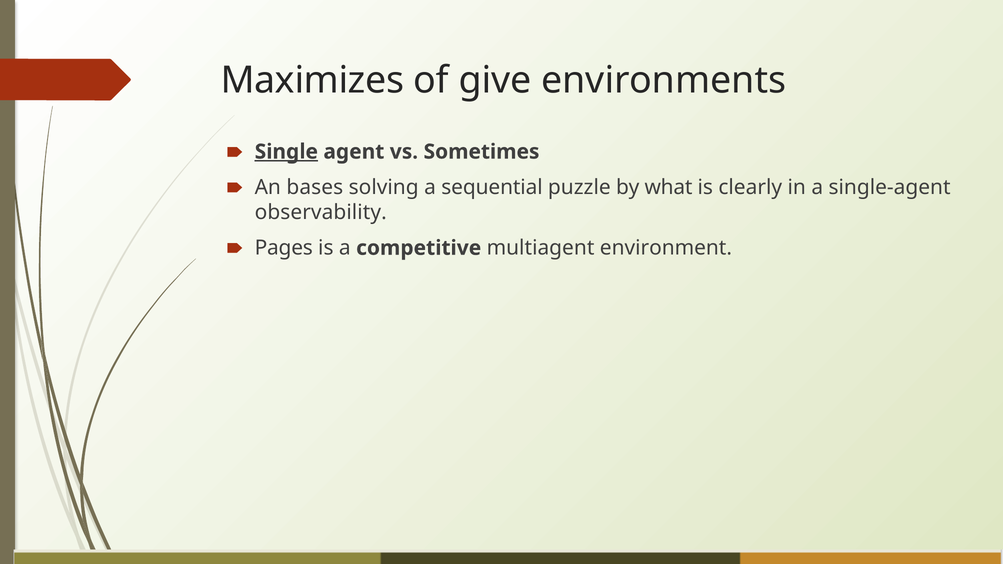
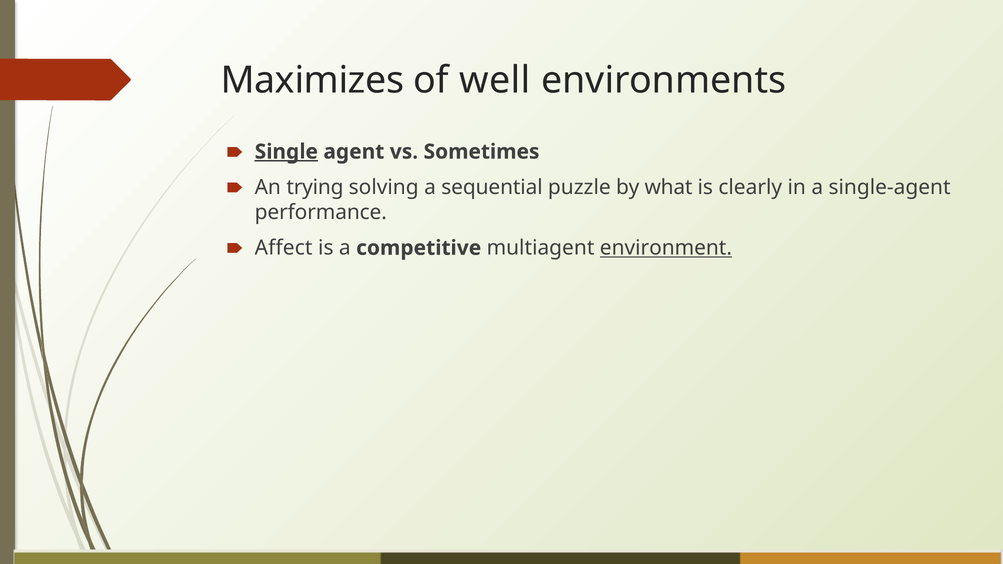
give: give -> well (495, 80)
bases: bases -> trying (315, 187)
observability: observability -> performance (321, 212)
Pages: Pages -> Affect (284, 248)
environment underline: none -> present (666, 248)
